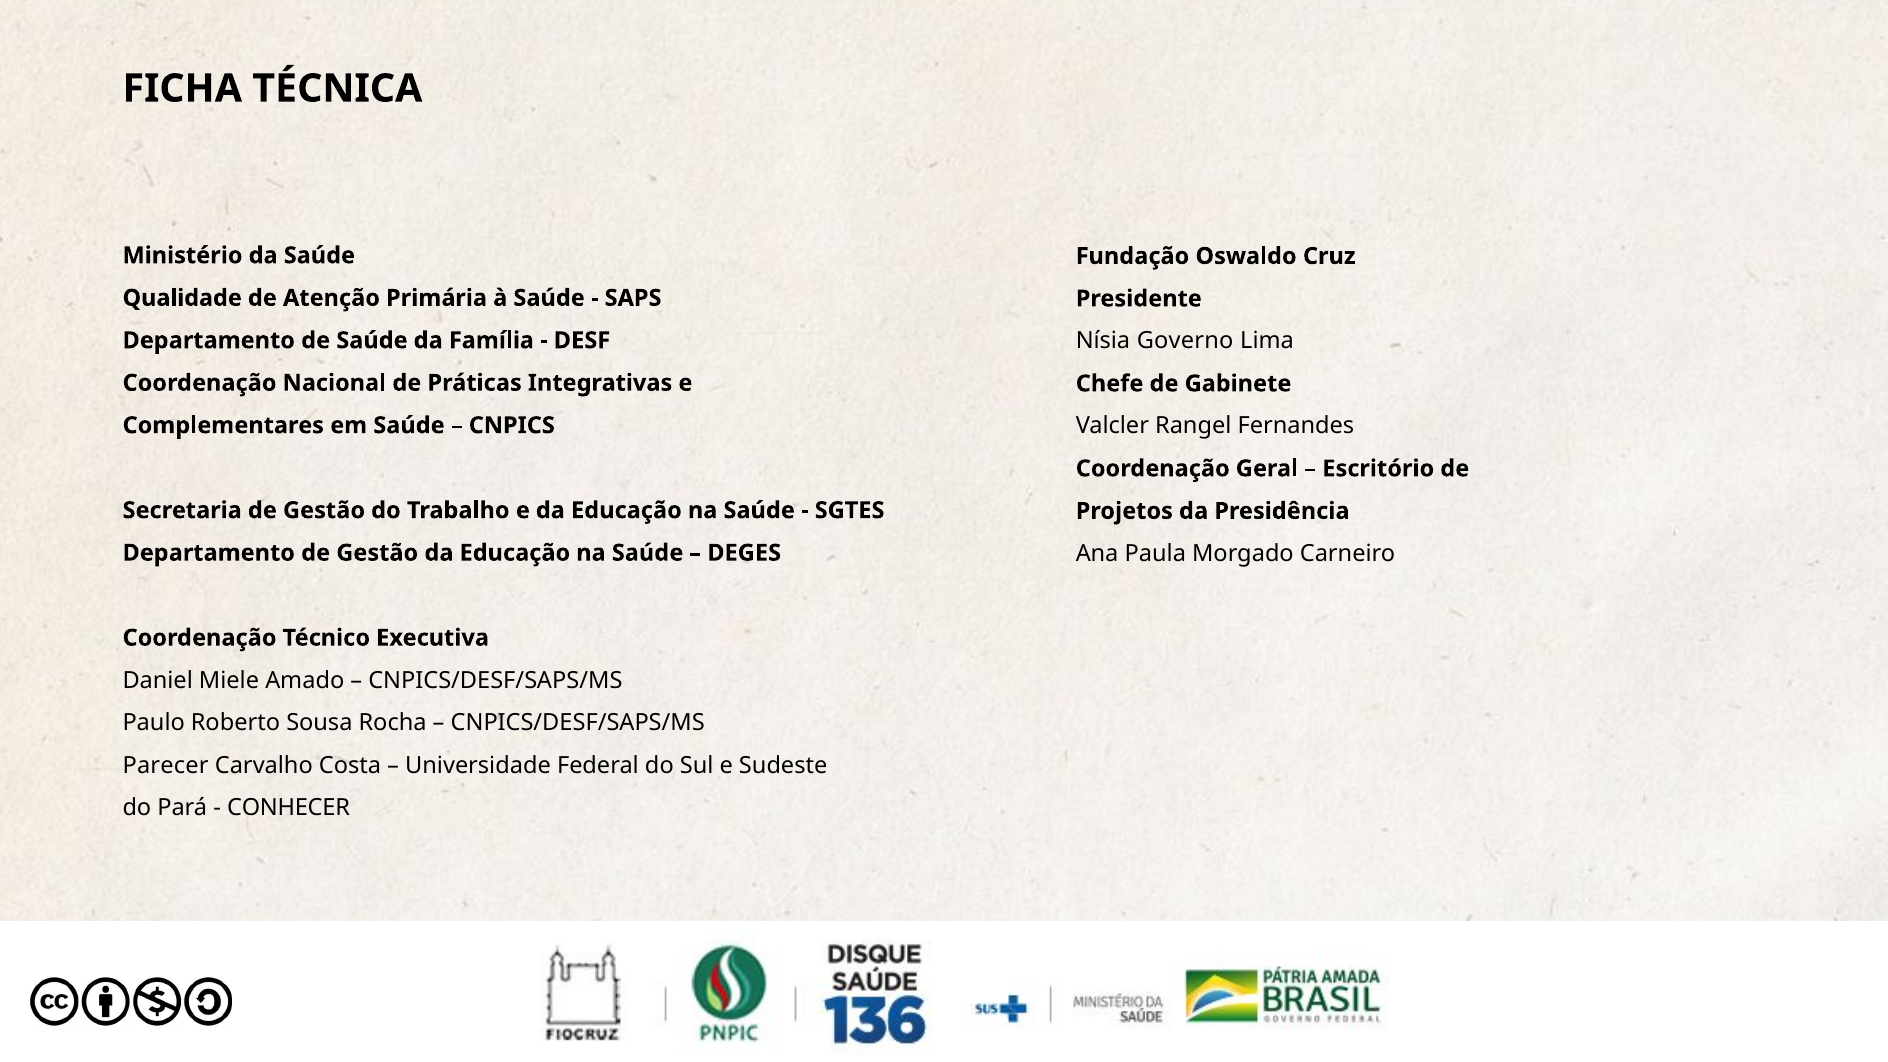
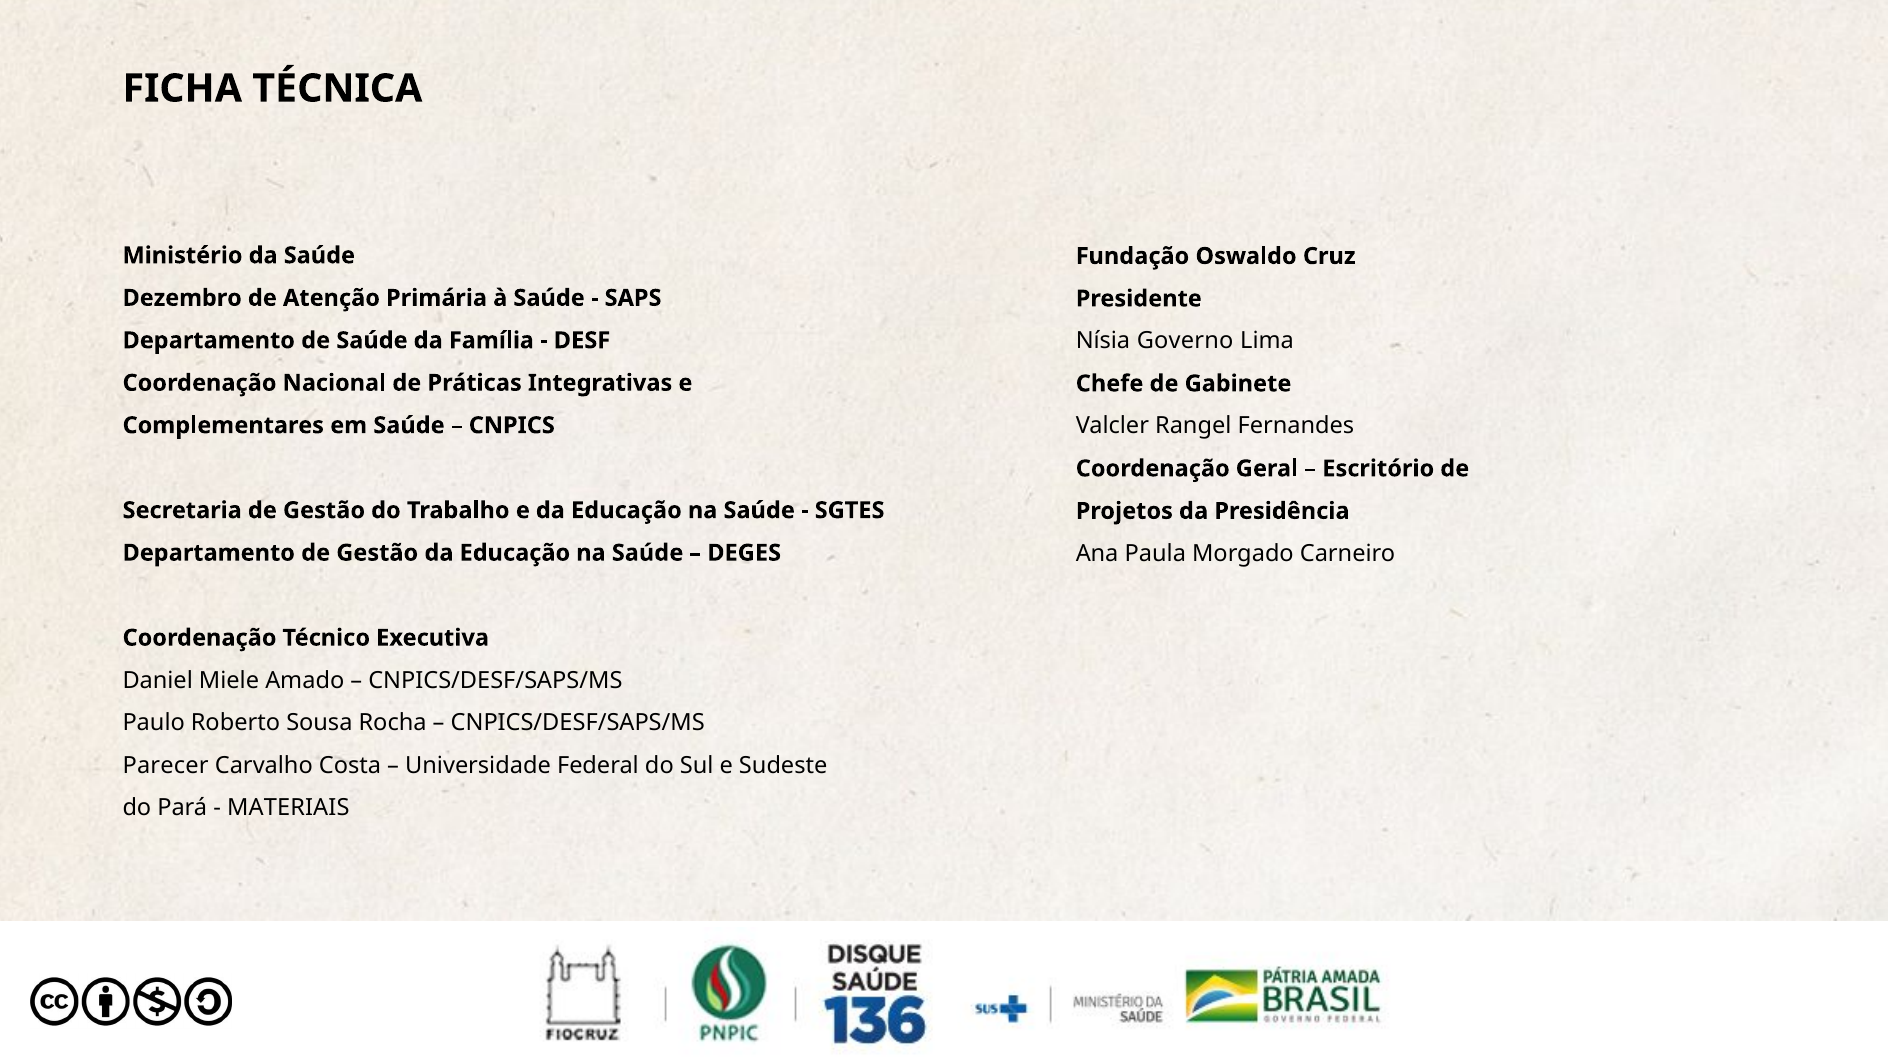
Qualidade: Qualidade -> Dezembro (182, 298)
CONHECER: CONHECER -> MATERIAIS (288, 808)
